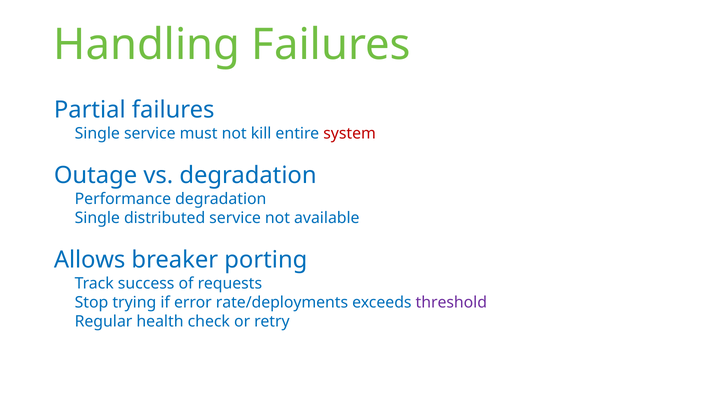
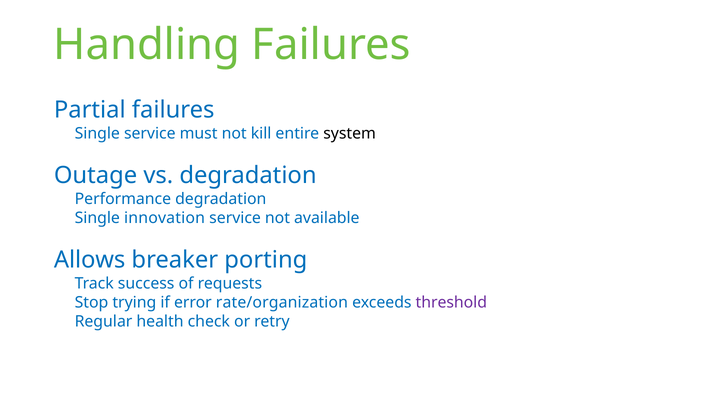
system colour: red -> black (350, 133)
distributed: distributed -> innovation (165, 218)
rate/deployments: rate/deployments -> rate/organization (282, 302)
